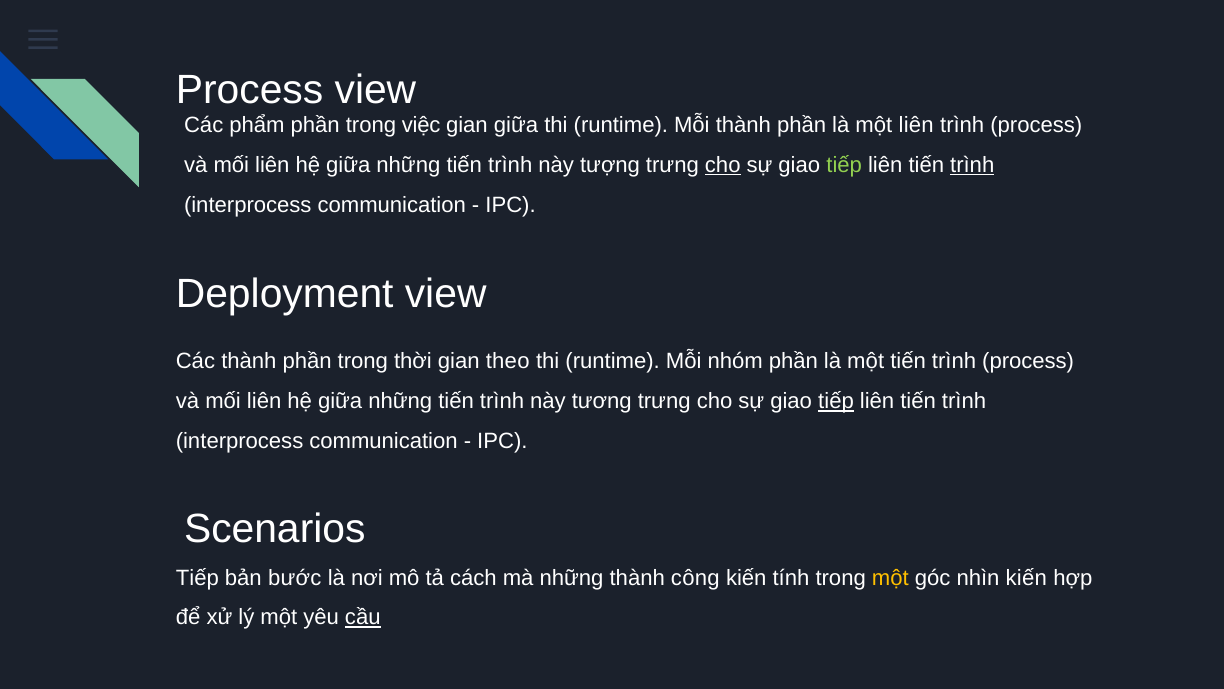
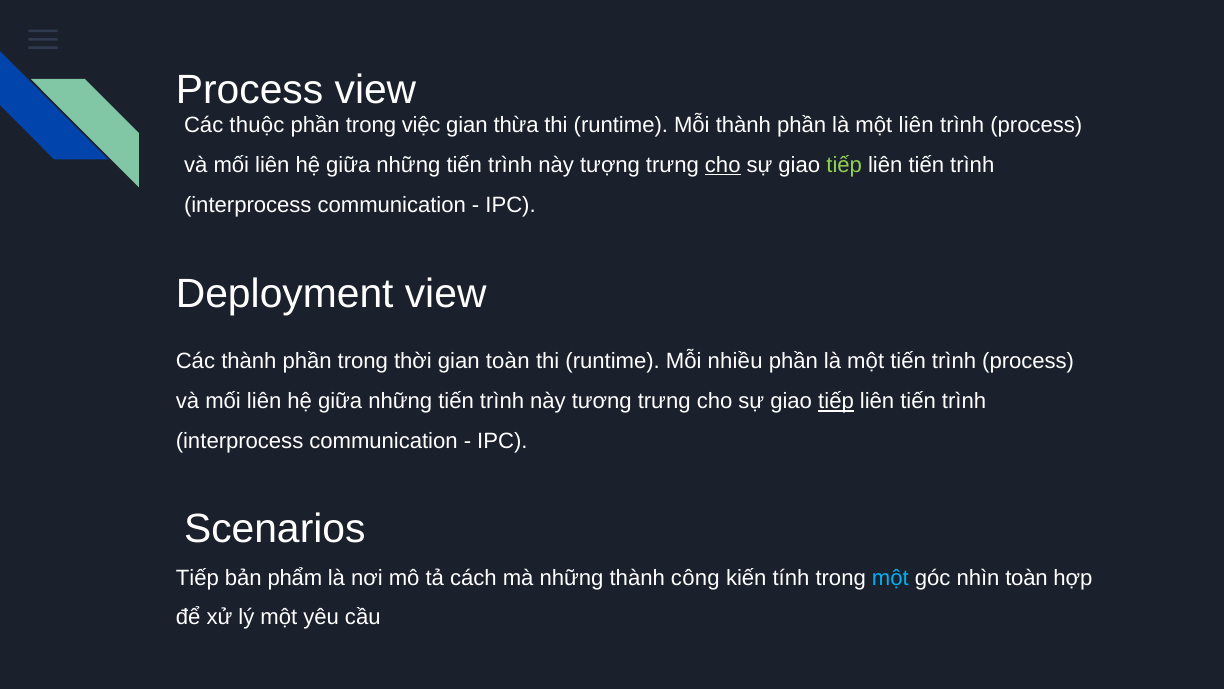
phẩm: phẩm -> thuộc (257, 125)
gian giữa: giữa -> thừa (516, 125)
trình underline: present -> none (972, 165)
gian theo: theo -> toàn (508, 361)
nhóm: nhóm -> nhiều (735, 361)
bước: bước -> phẩm (295, 577)
một colour: yellow -> light blue (890, 577)
nhìn kiến: kiến -> toàn (1026, 577)
cầu underline: present -> none (363, 617)
